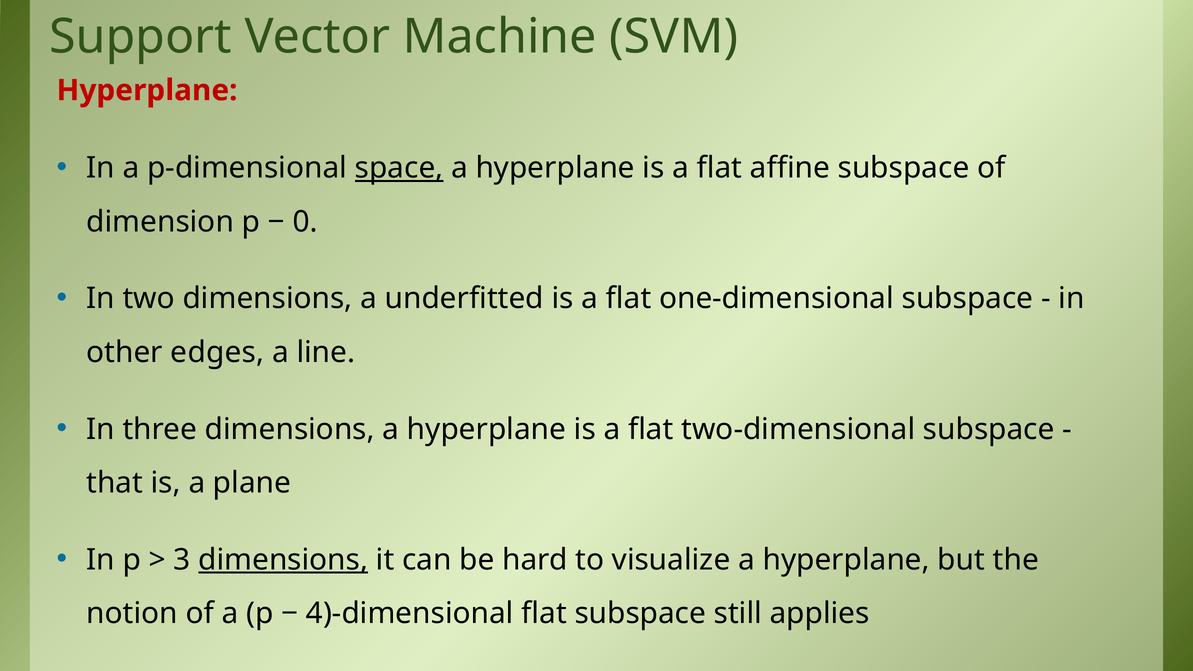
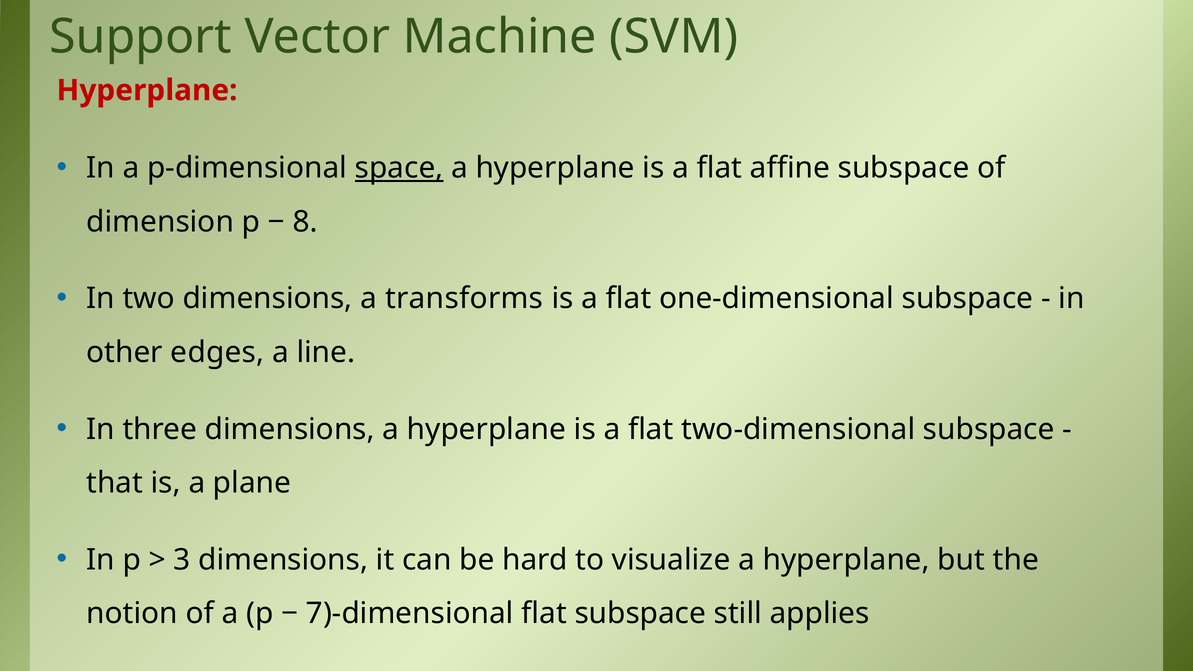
0: 0 -> 8 (305, 222)
underfitted: underfitted -> transforms (464, 299)
dimensions underline: present -> none (283, 560)
4)-dimensional: 4)-dimensional -> 7)-dimensional (410, 614)
